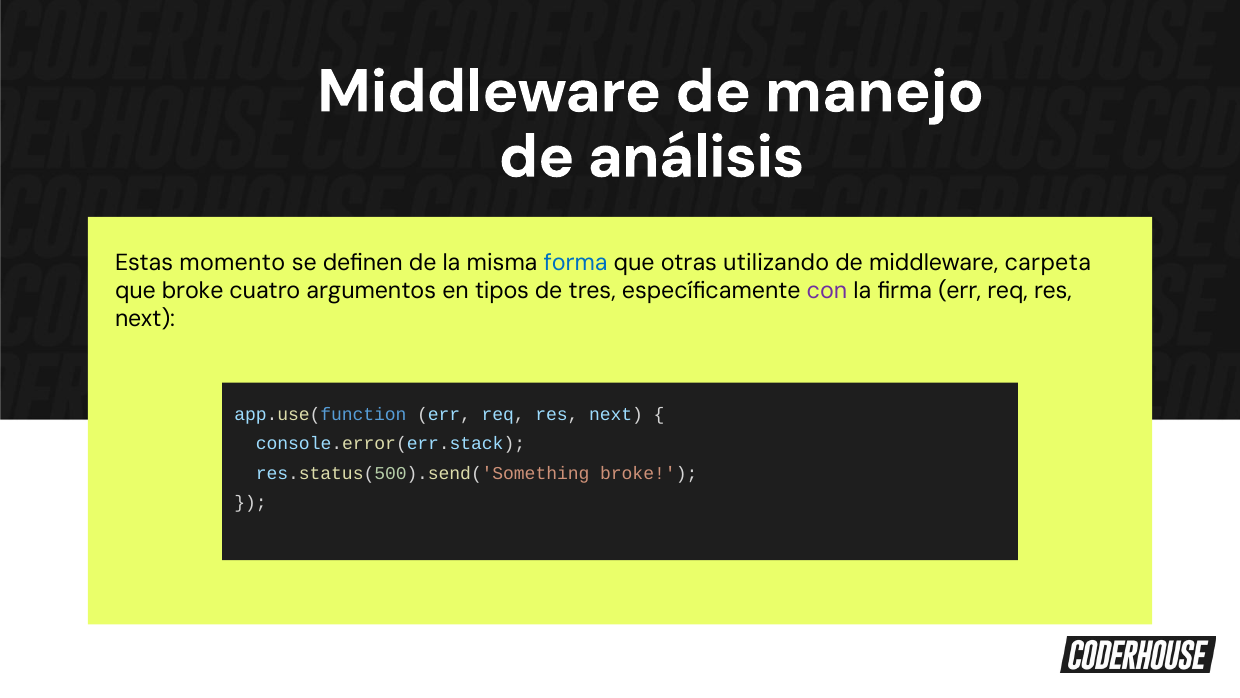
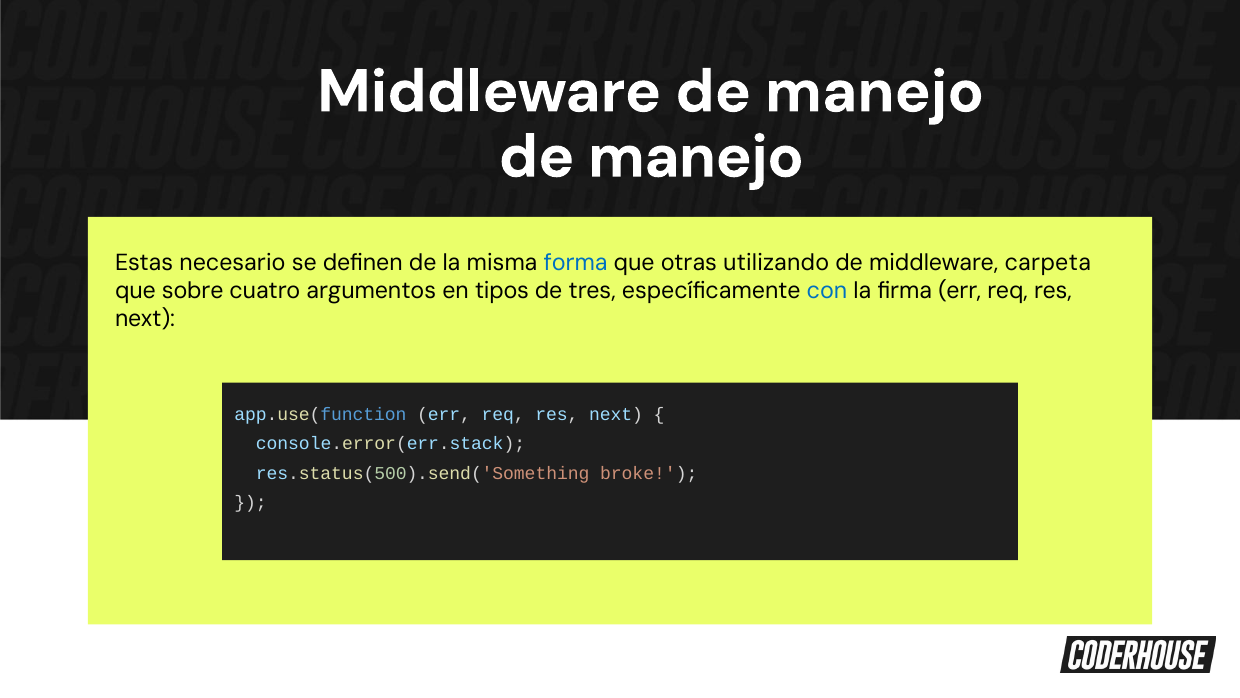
análisis: análisis -> manejo (696, 157)
momento: momento -> necesario (232, 263)
que broke: broke -> sobre (193, 291)
con colour: purple -> blue (827, 291)
